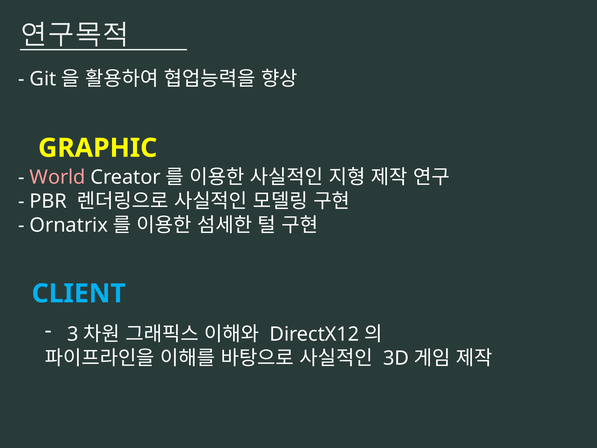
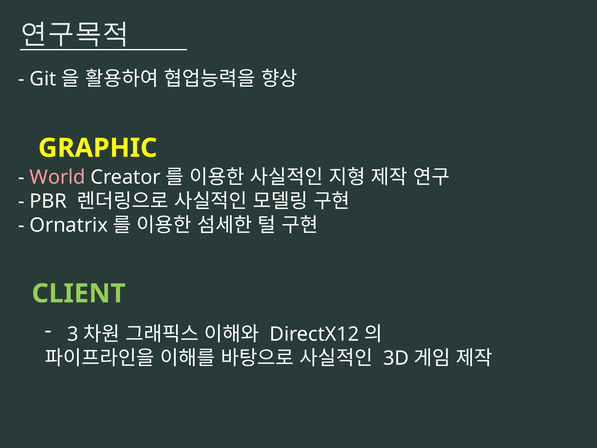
CLIENT colour: light blue -> light green (79, 293)
